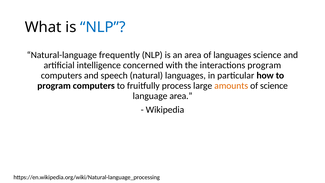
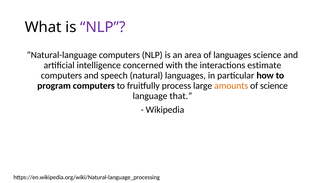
NLP colour: blue -> purple (103, 27)
Natural-language frequently: frequently -> computers (119, 55)
interactions program: program -> estimate (264, 65)
language area: area -> that (181, 96)
